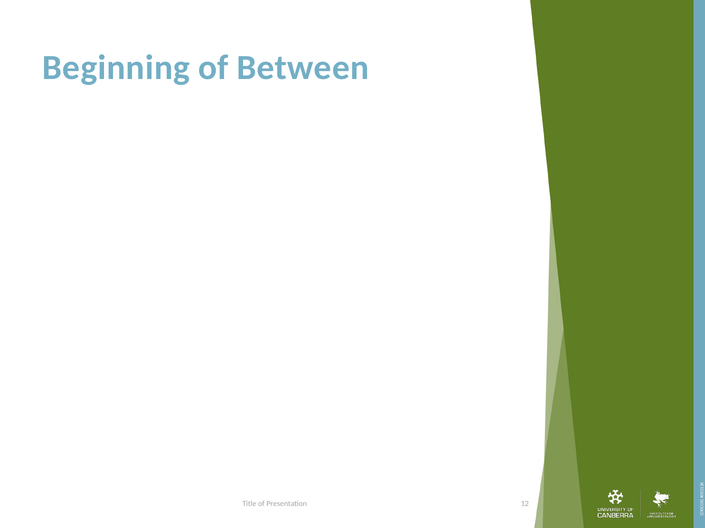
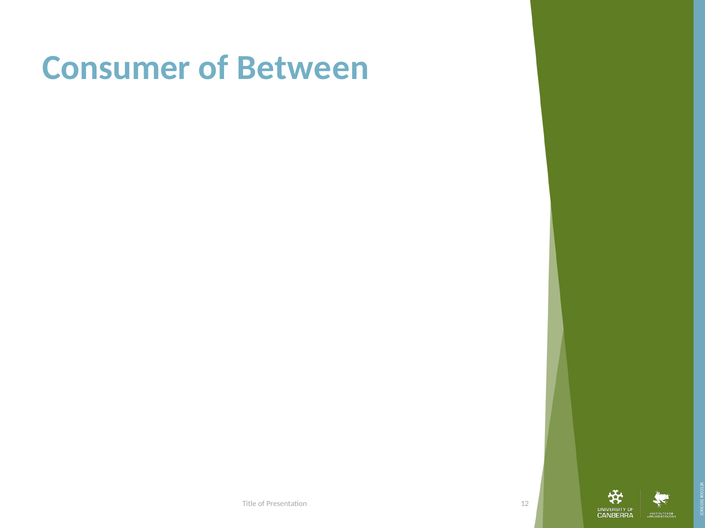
Beginning: Beginning -> Consumer (116, 68)
